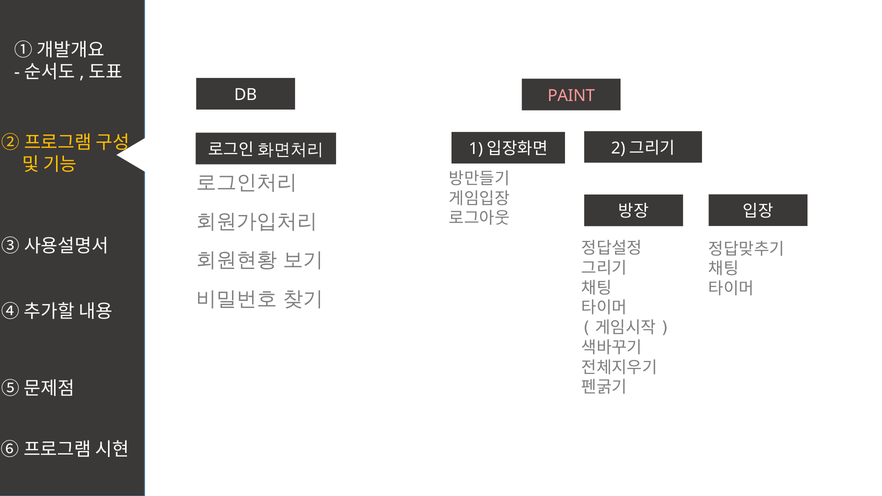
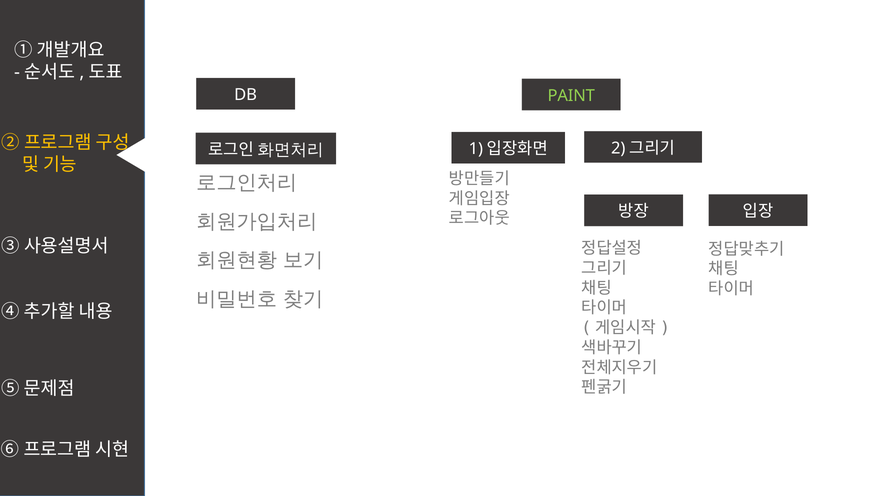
PAINT colour: pink -> light green (571, 96)
